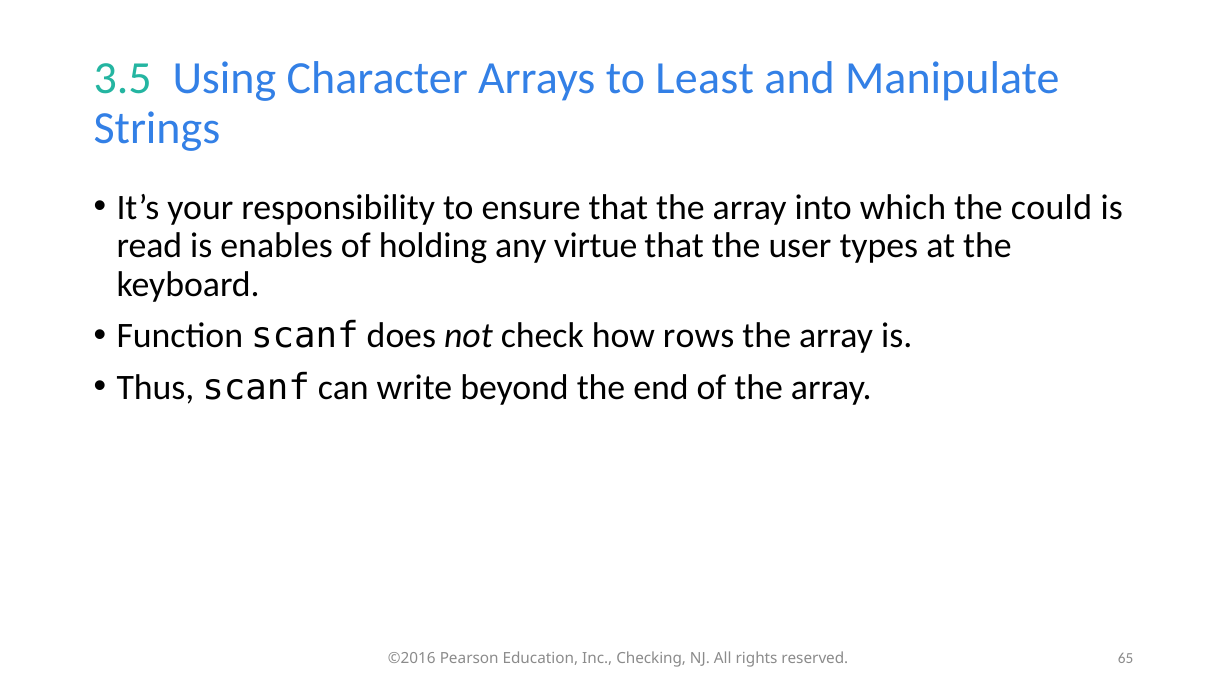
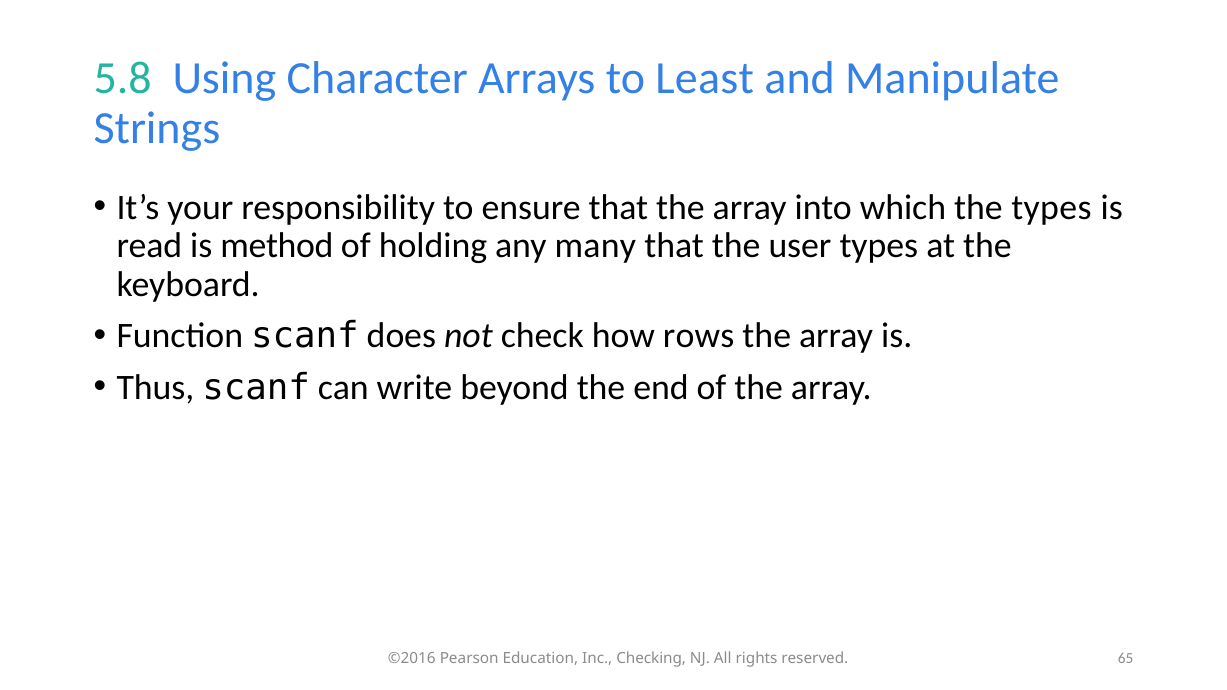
3.5: 3.5 -> 5.8 (123, 78)
the could: could -> types (1051, 207)
enables: enables -> method (277, 246)
virtue: virtue -> many (595, 246)
